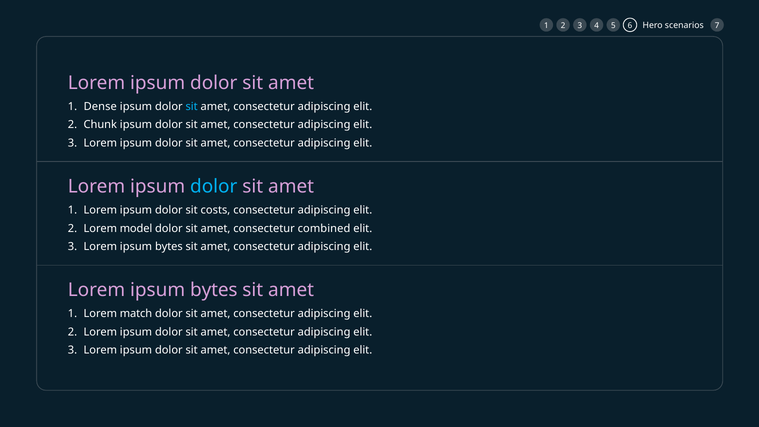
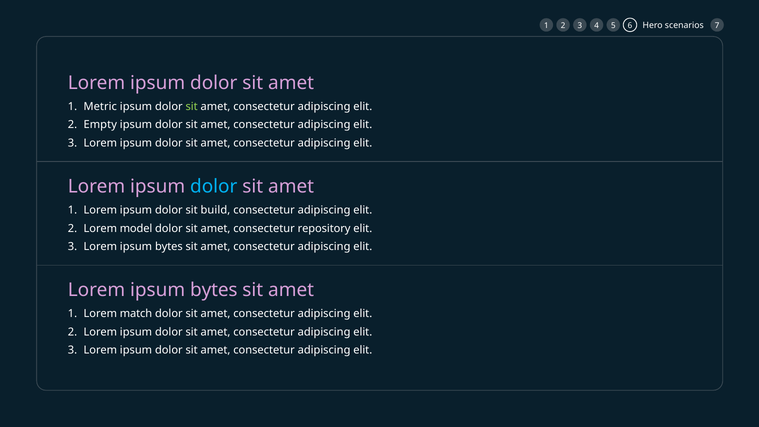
Dense: Dense -> Metric (100, 107)
sit colour: light blue -> light green (192, 107)
Chunk: Chunk -> Empty (100, 125)
costs: costs -> build (215, 210)
combined: combined -> repository (324, 228)
